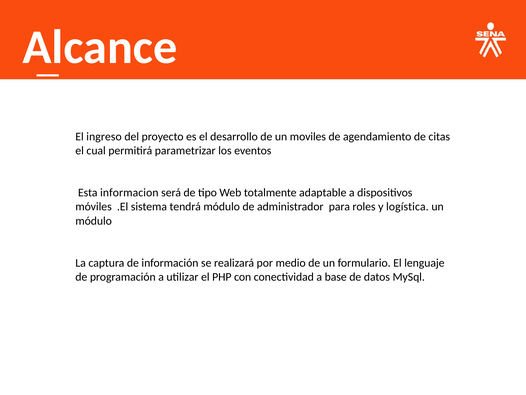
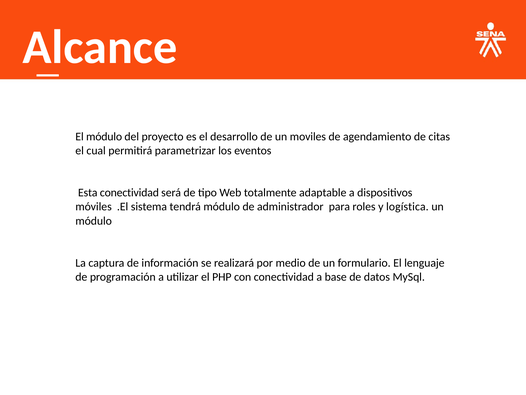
El ingreso: ingreso -> módulo (104, 136)
Esta informacion: informacion -> conectividad (129, 193)
